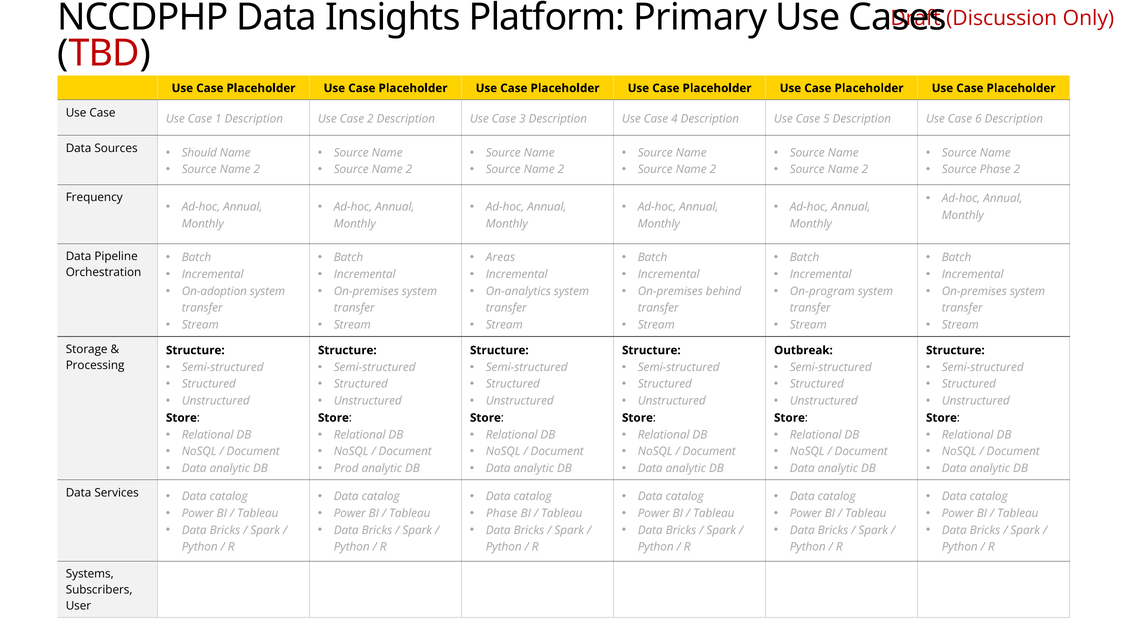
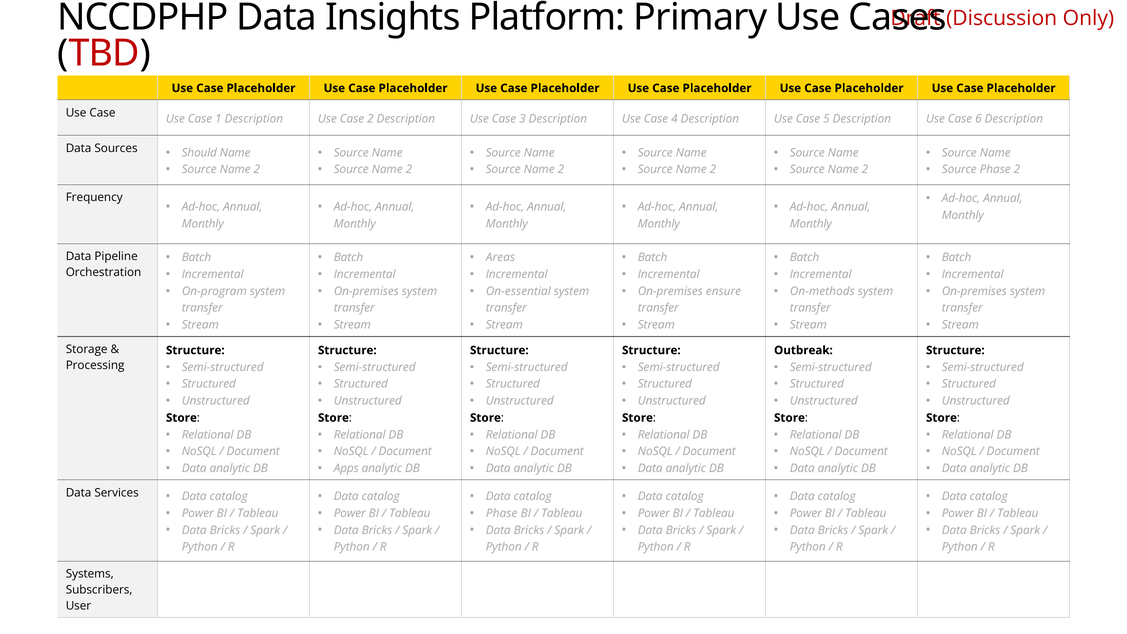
On-adoption: On-adoption -> On-program (214, 291)
On-analytics: On-analytics -> On-essential (518, 291)
behind: behind -> ensure (723, 291)
On-program: On-program -> On-methods (822, 291)
Prod: Prod -> Apps (346, 468)
